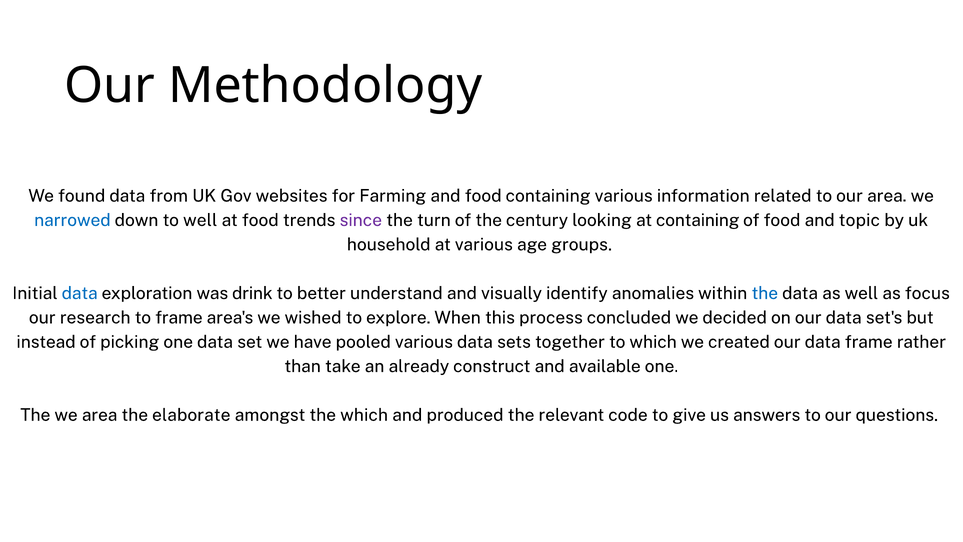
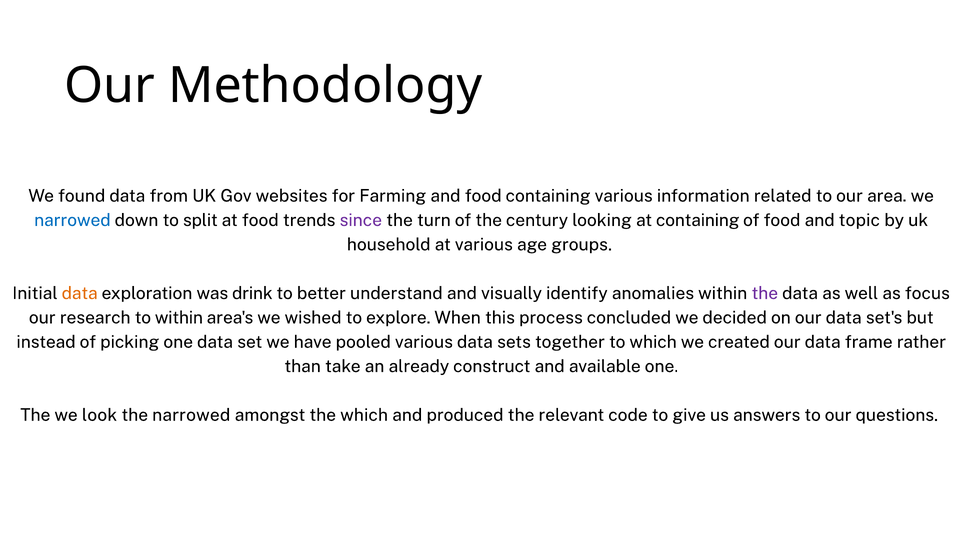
to well: well -> split (200, 220)
data colour: blue -> orange (80, 293)
the colour: blue -> purple (765, 293)
to frame: frame -> within (179, 317)
we area: area -> look (99, 415)
the elaborate: elaborate -> narrowed (191, 415)
